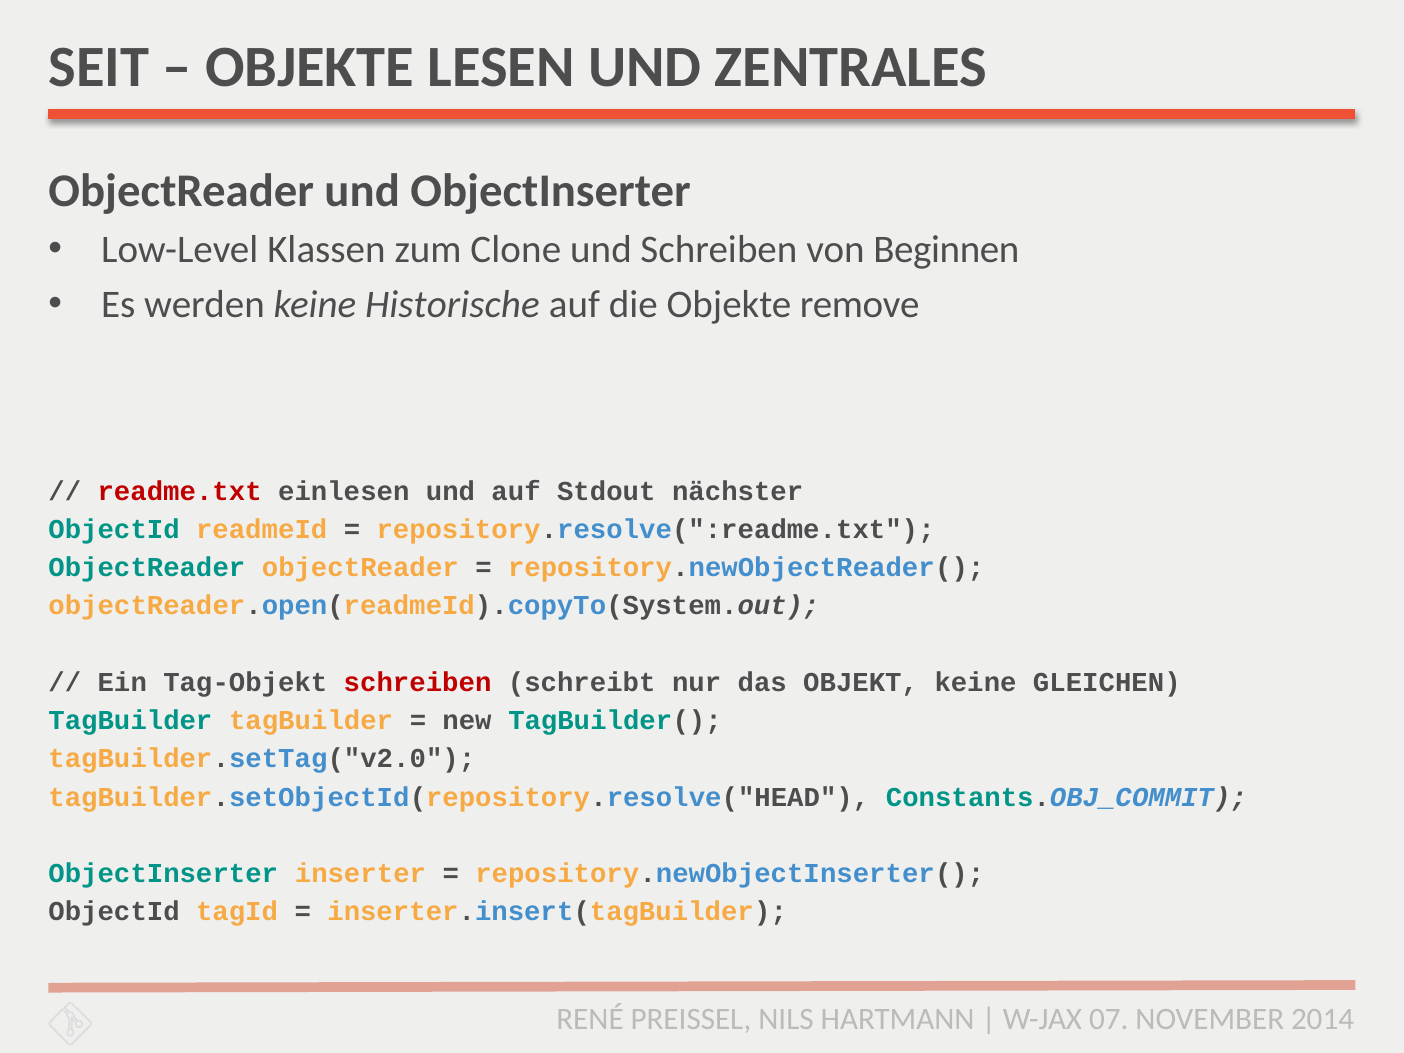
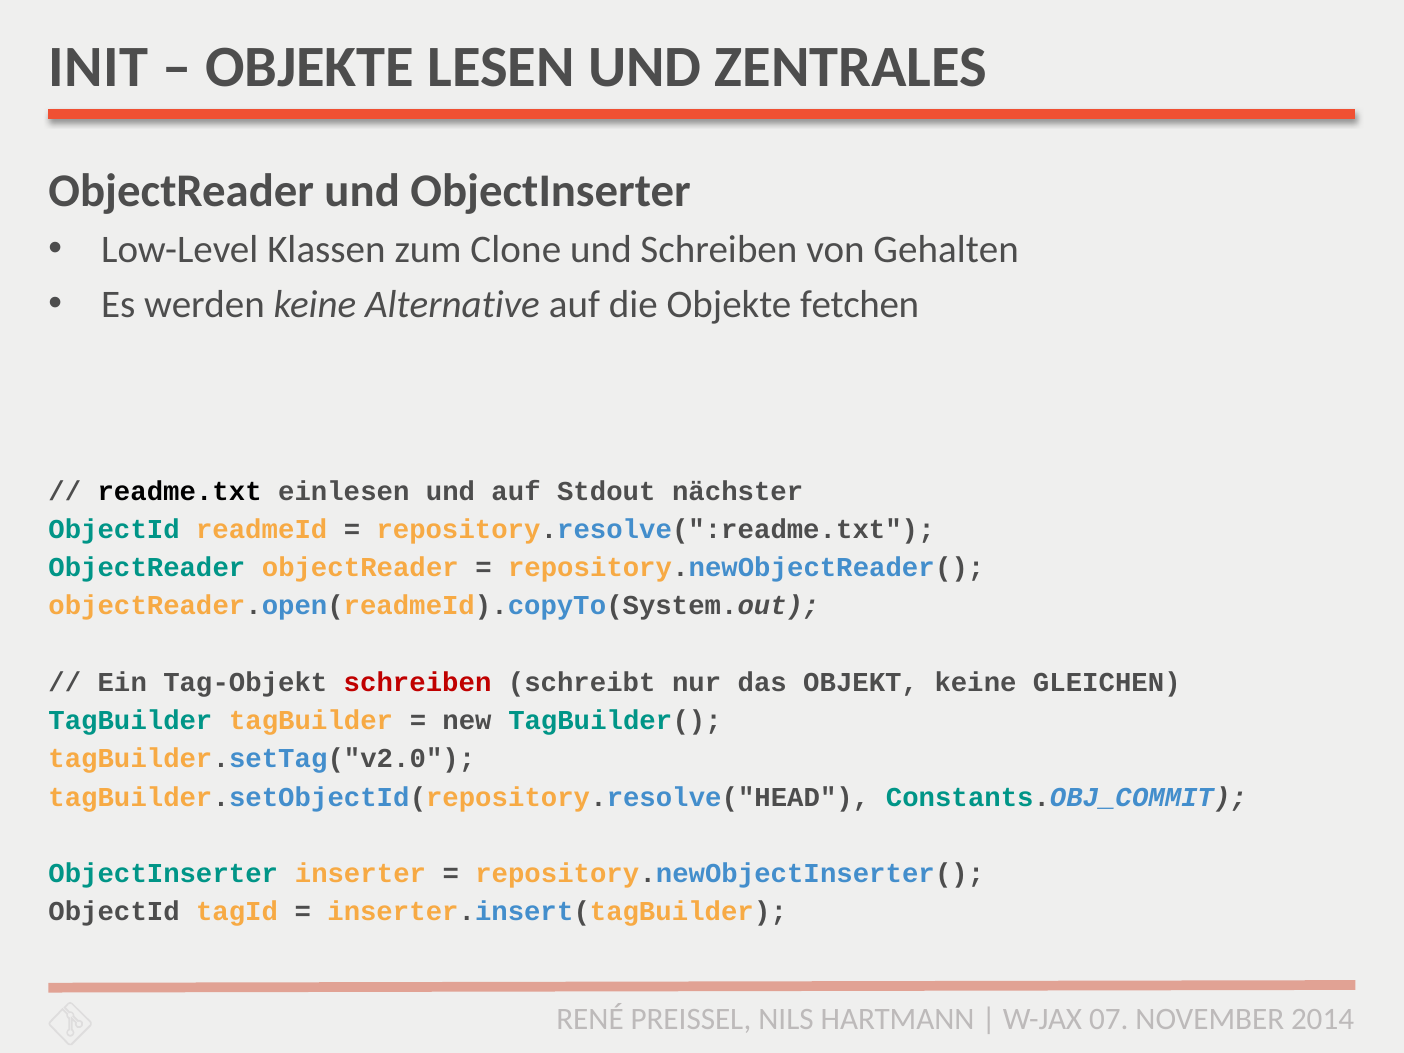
SEIT: SEIT -> INIT (99, 68)
Beginnen: Beginnen -> Gehalten (946, 250)
Historische: Historische -> Alternative (452, 305)
remove: remove -> fetchen (860, 305)
readme.txt colour: red -> black (180, 491)
